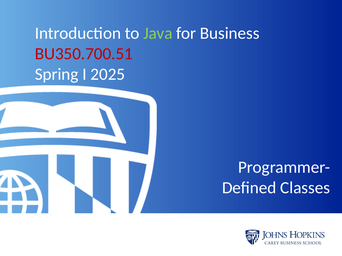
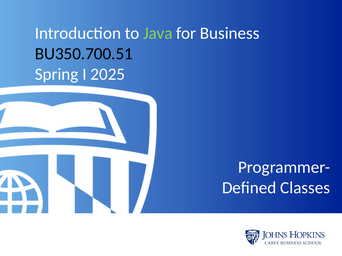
BU350.700.51 colour: red -> black (84, 54)
